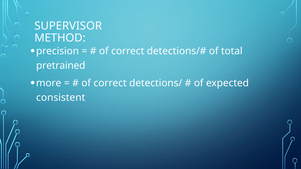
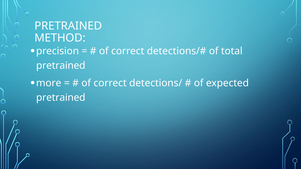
SUPERVISOR: SUPERVISOR -> PRETRAINED (68, 26)
consistent: consistent -> pretrained (61, 98)
